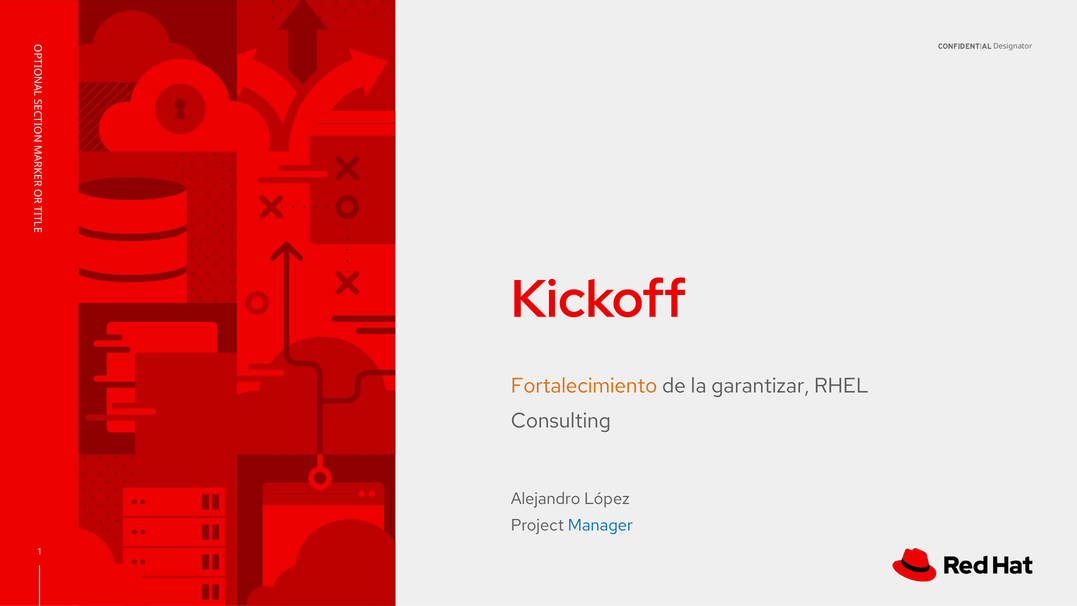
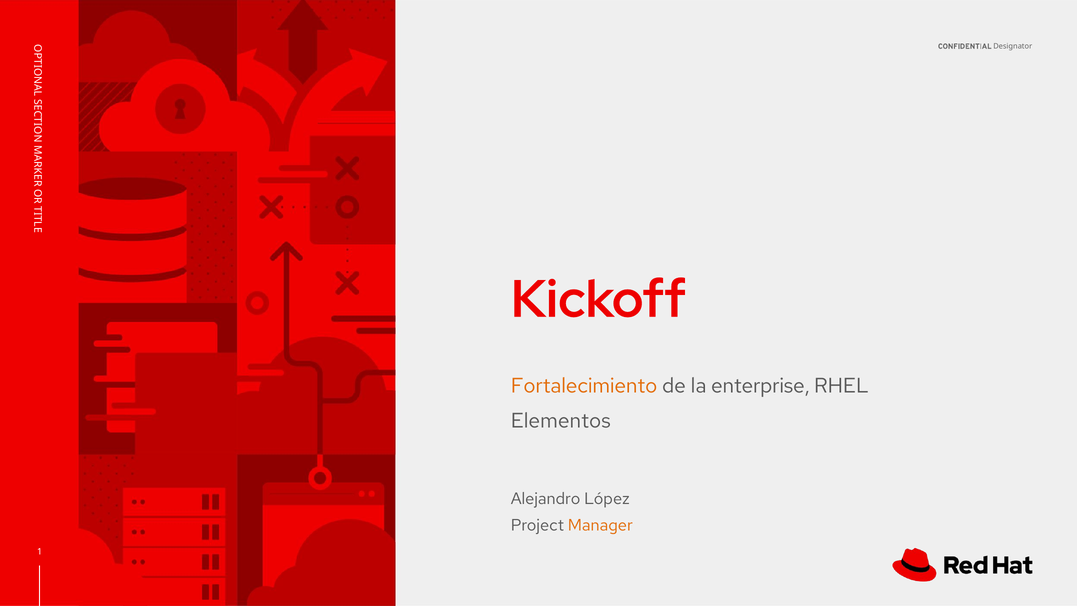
garantizar: garantizar -> enterprise (760, 386)
Consulting: Consulting -> Elementos (561, 421)
Manager colour: blue -> orange (600, 525)
